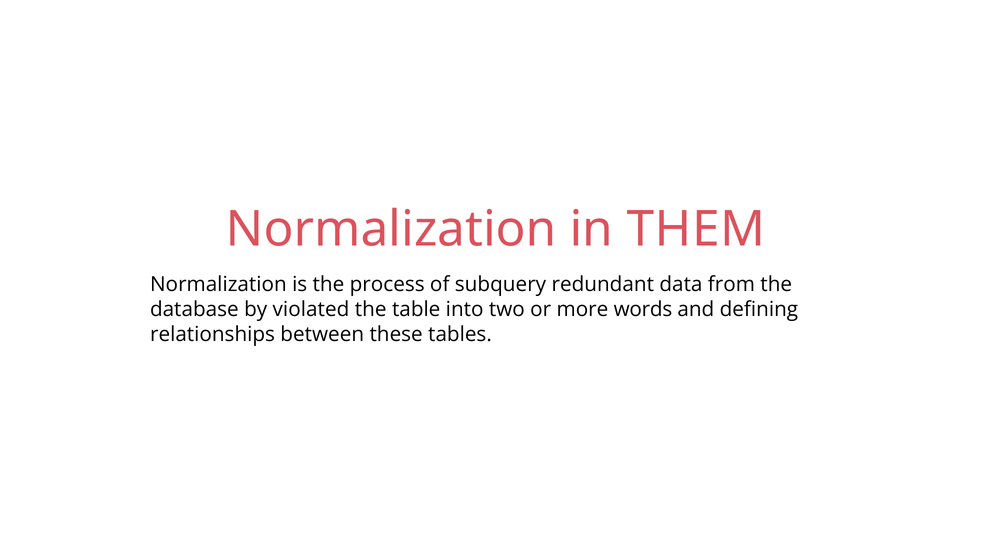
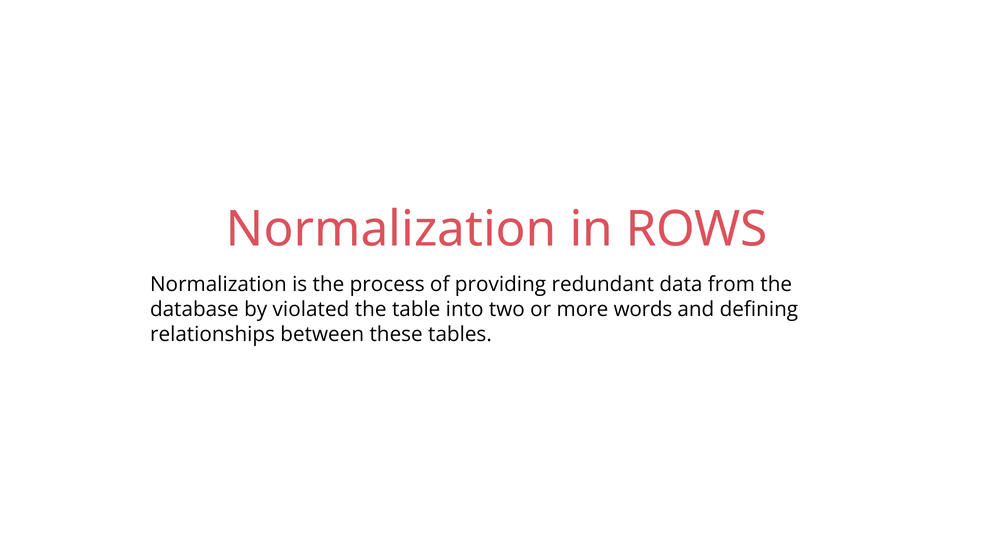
THEM: THEM -> ROWS (697, 229)
subquery: subquery -> providing (500, 284)
